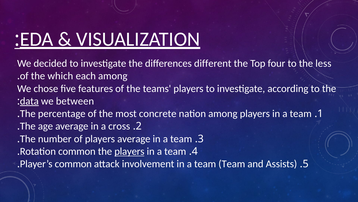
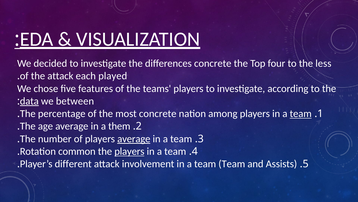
differences different: different -> concrete (213, 63)
the which: which -> attack (60, 76)
each among: among -> played (113, 76)
team underline: none -> present (301, 113)
cross: cross -> them (119, 126)
average underline: none -> present (134, 138)
Player’s common: common -> different (73, 164)
